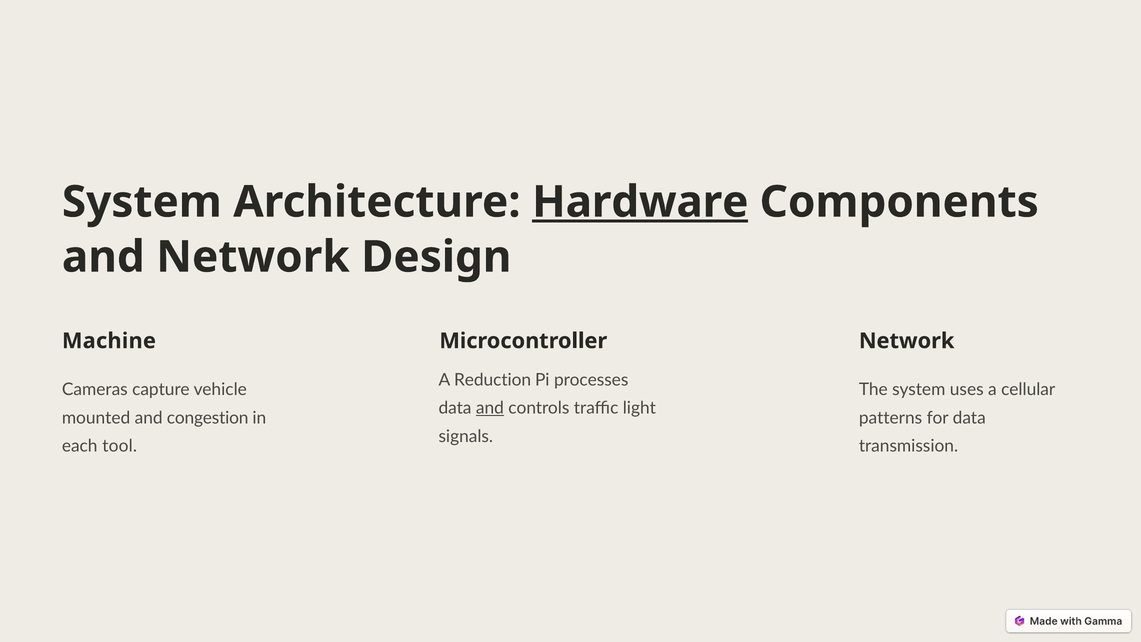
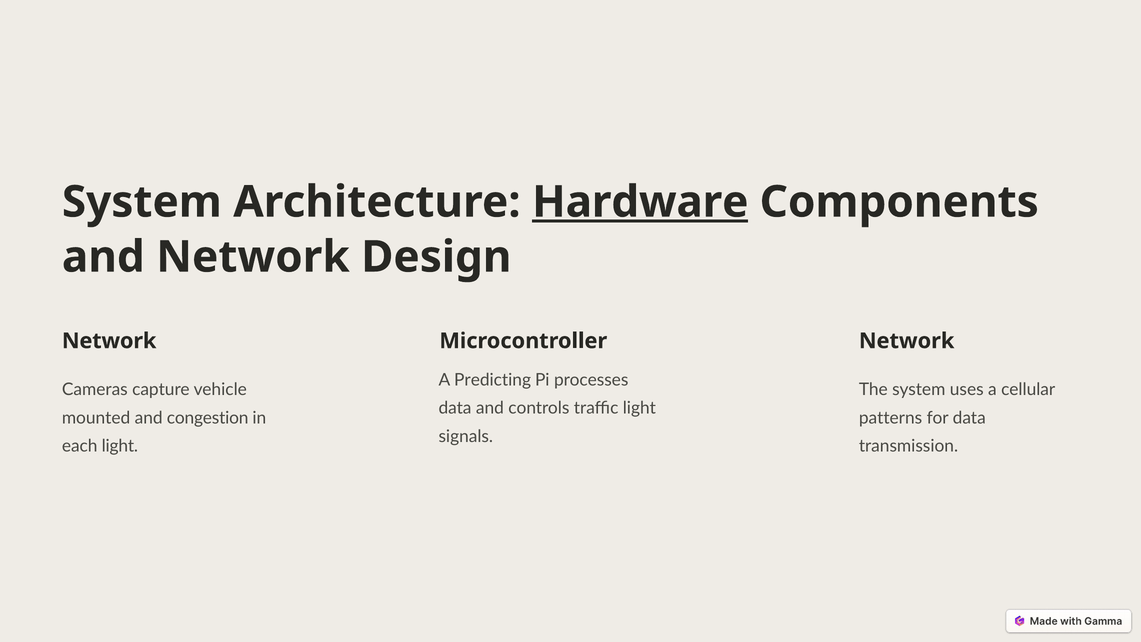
Machine: Machine -> Network (109, 341)
Reduction: Reduction -> Predicting (493, 380)
and underline: present -> none (490, 408)
each tool: tool -> light (120, 446)
